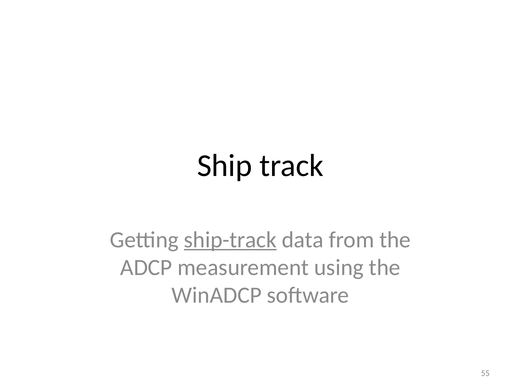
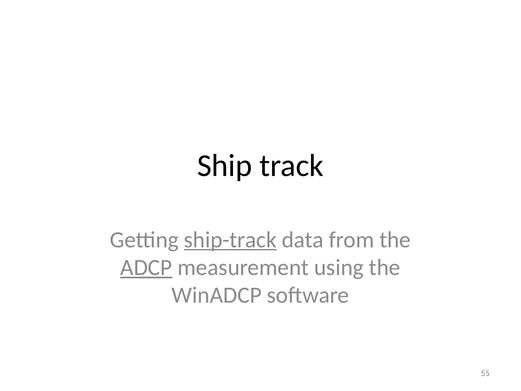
ADCP underline: none -> present (146, 267)
